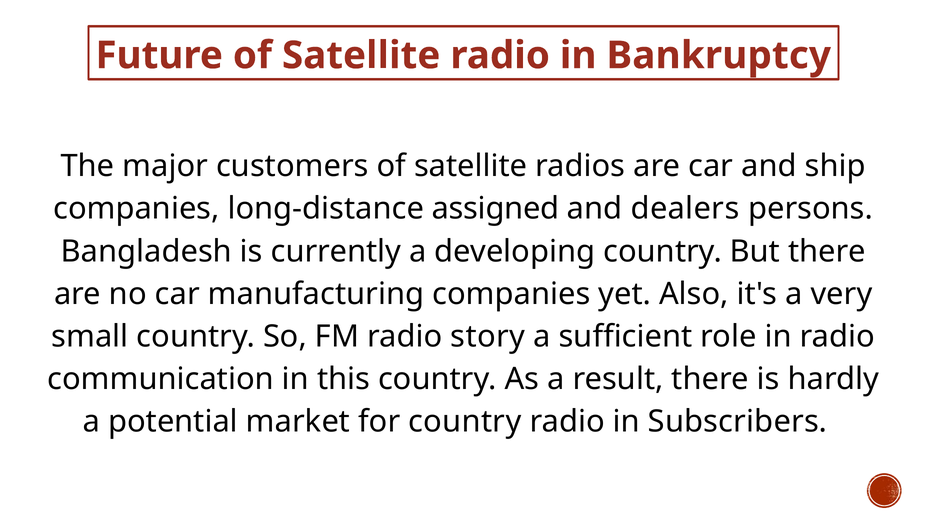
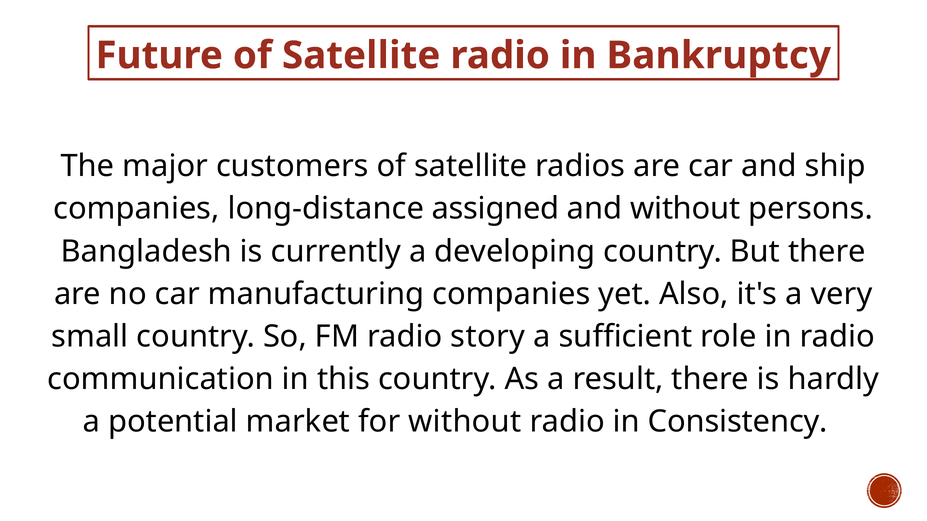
and dealers: dealers -> without (685, 209)
for country: country -> without (465, 422)
Subscribers: Subscribers -> Consistency (738, 422)
